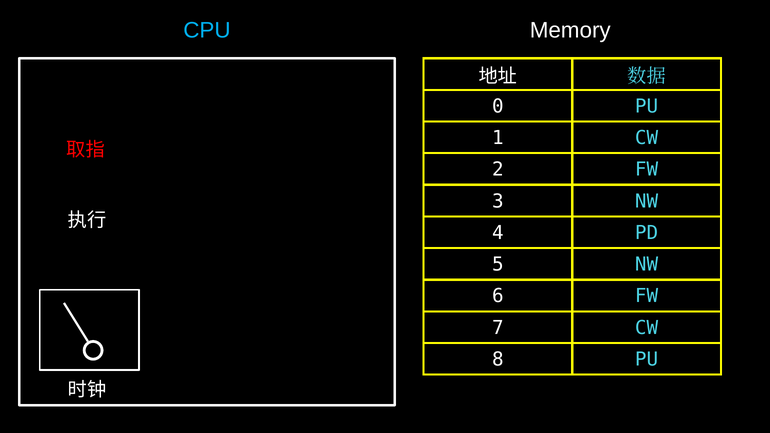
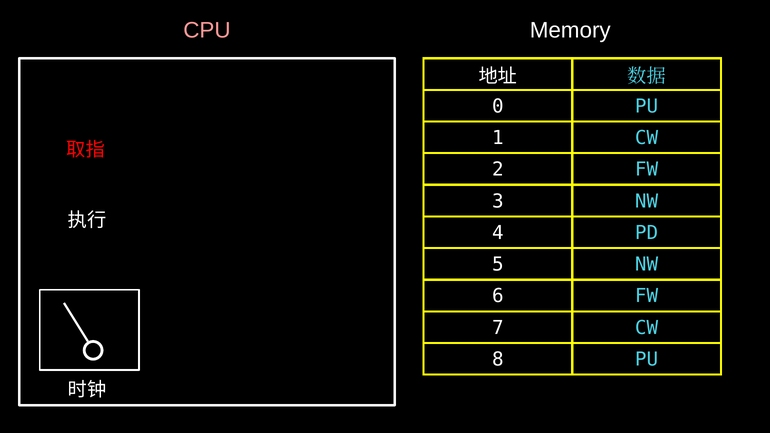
CPU colour: light blue -> pink (207, 30)
